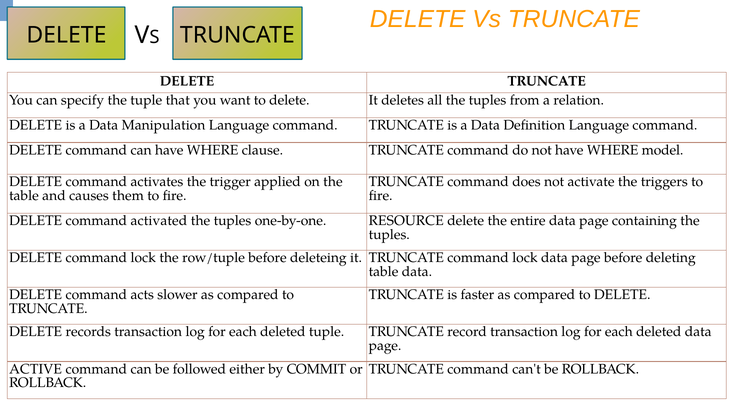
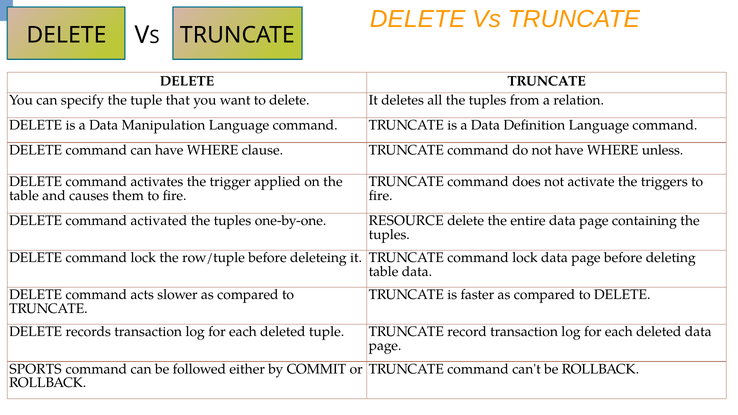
model: model -> unless (663, 150)
ACTIVE: ACTIVE -> SPORTS (36, 369)
